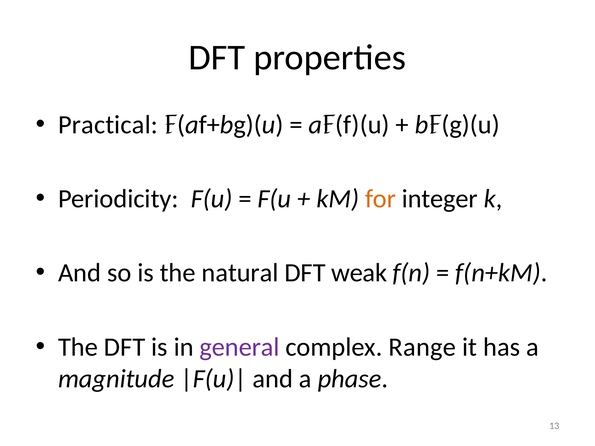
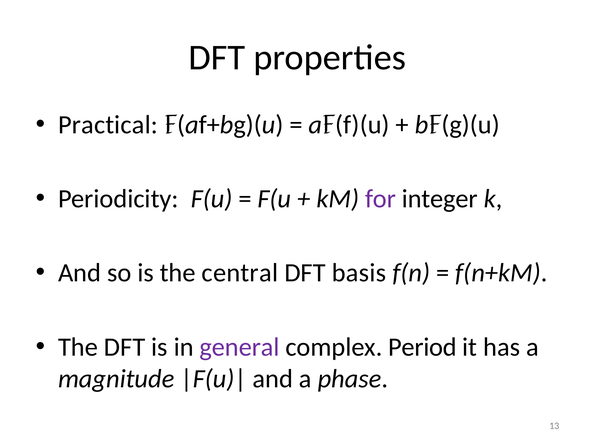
for colour: orange -> purple (381, 199)
natural: natural -> central (240, 273)
weak: weak -> basis (359, 273)
Range: Range -> Period (423, 347)
